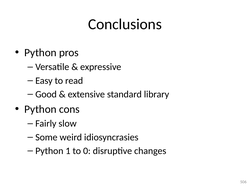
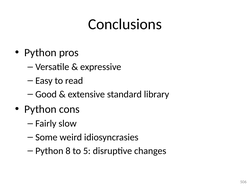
1: 1 -> 8 (68, 150)
0: 0 -> 5 (87, 150)
